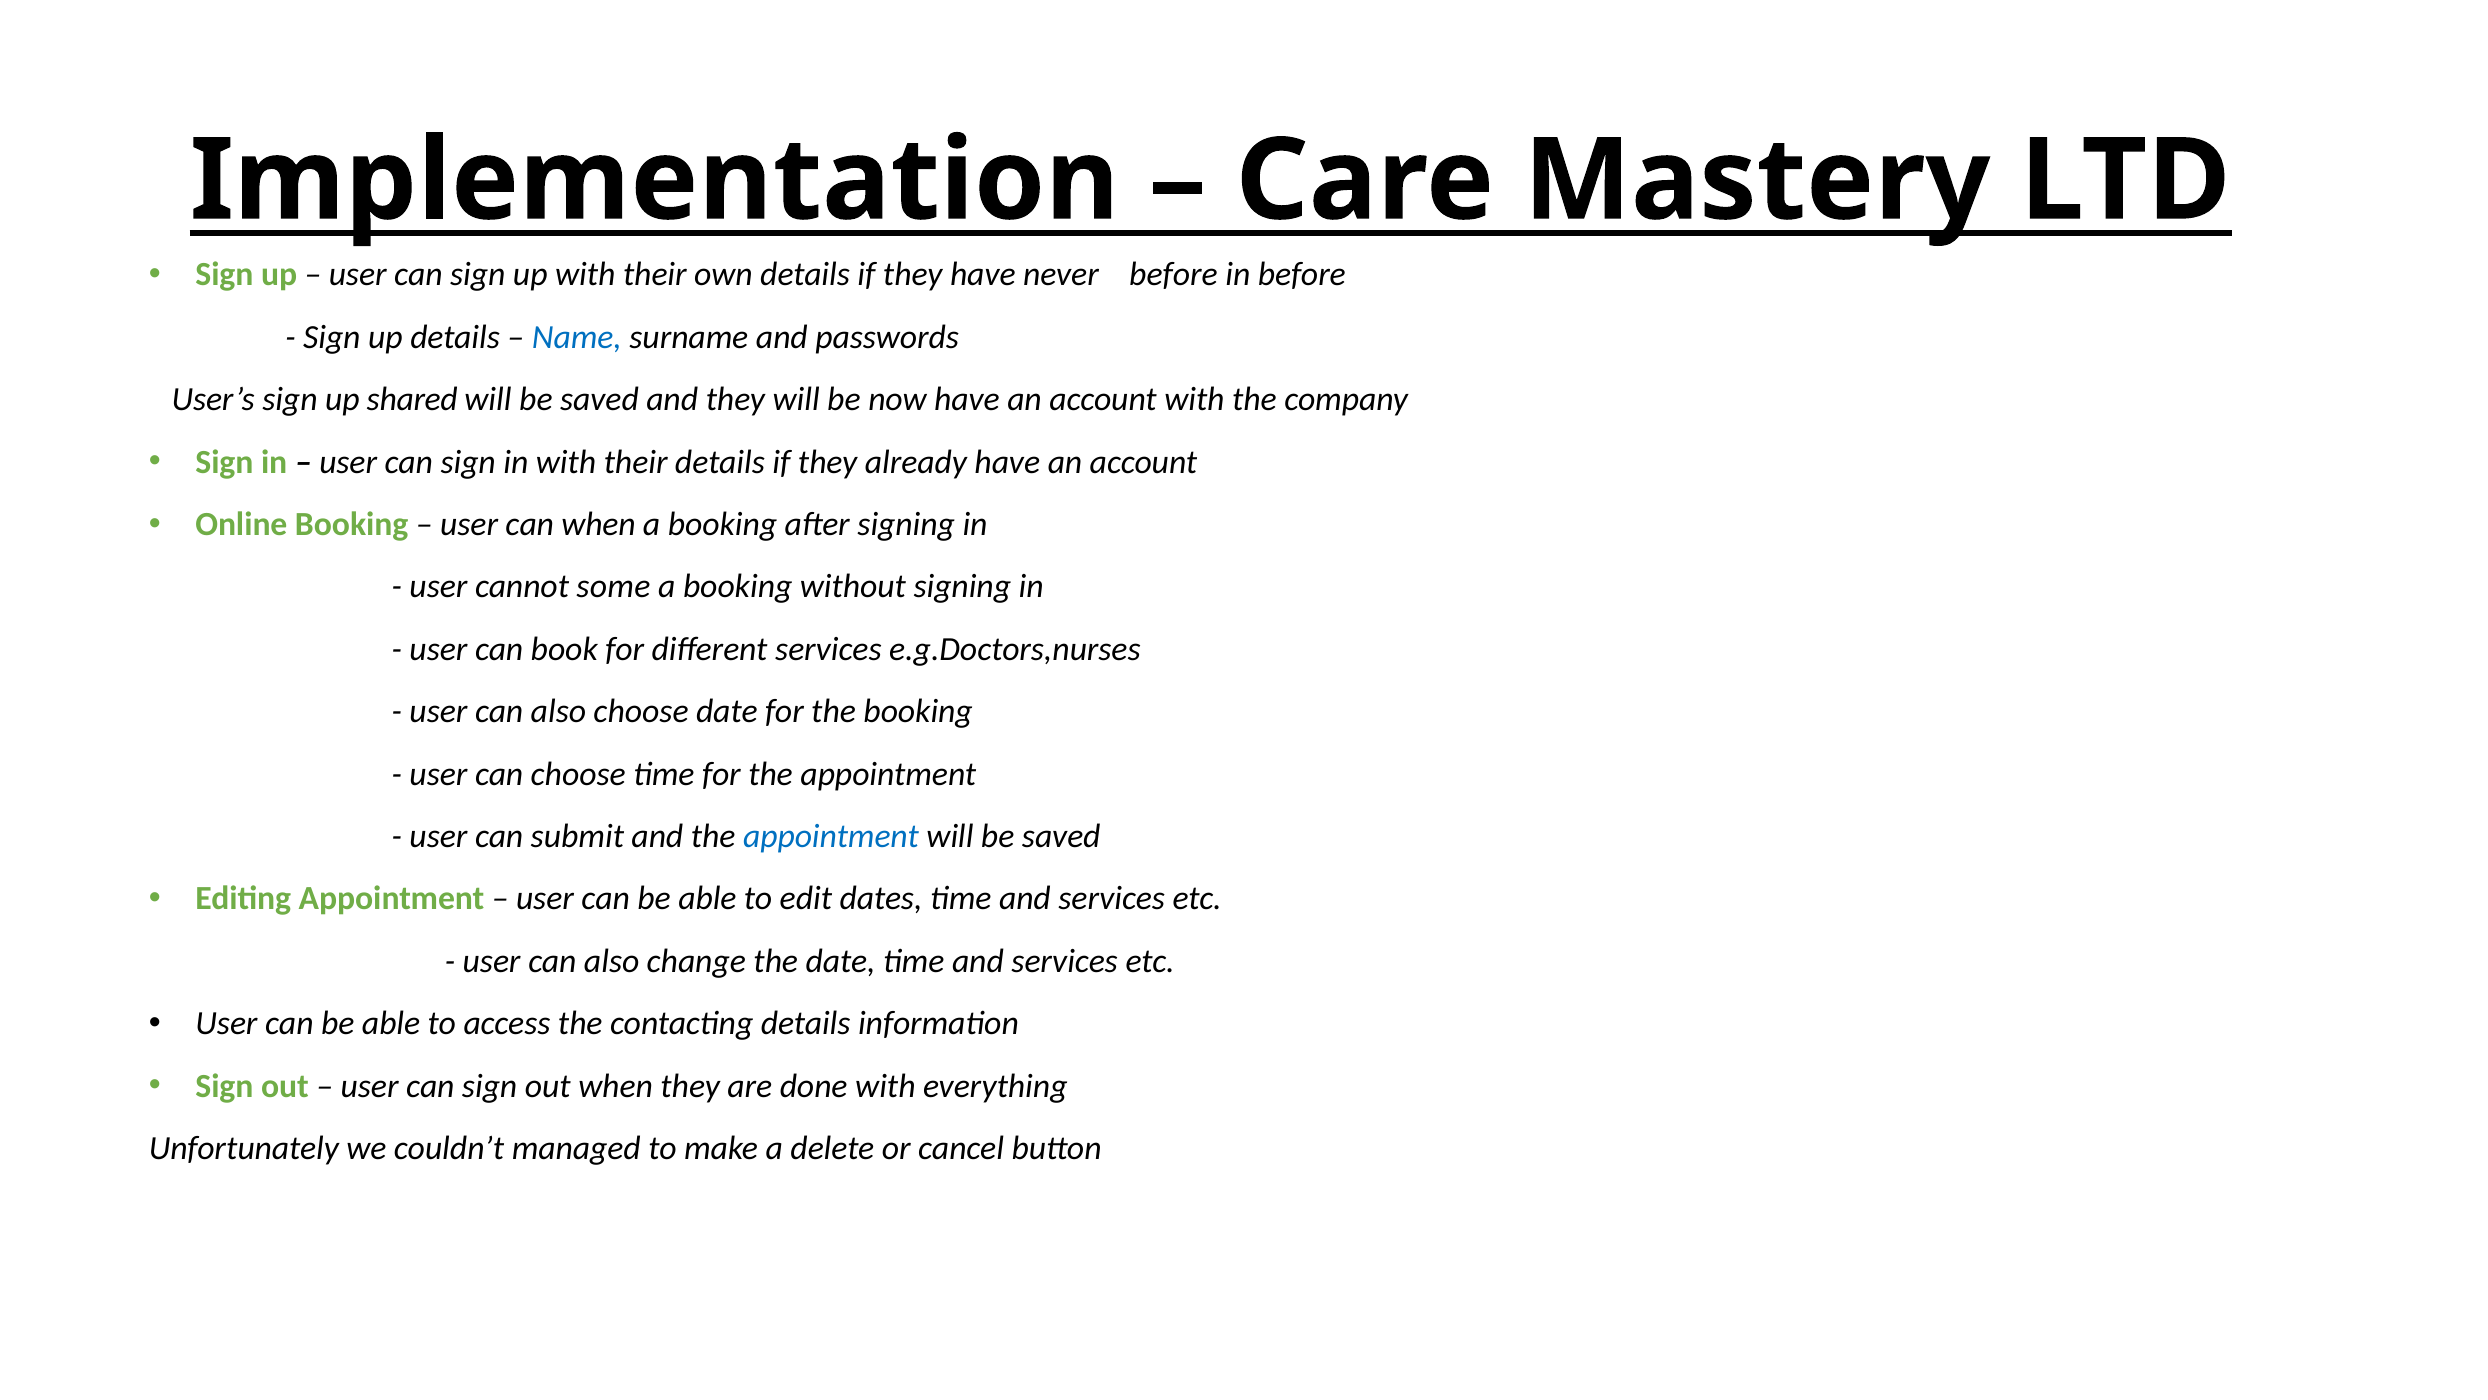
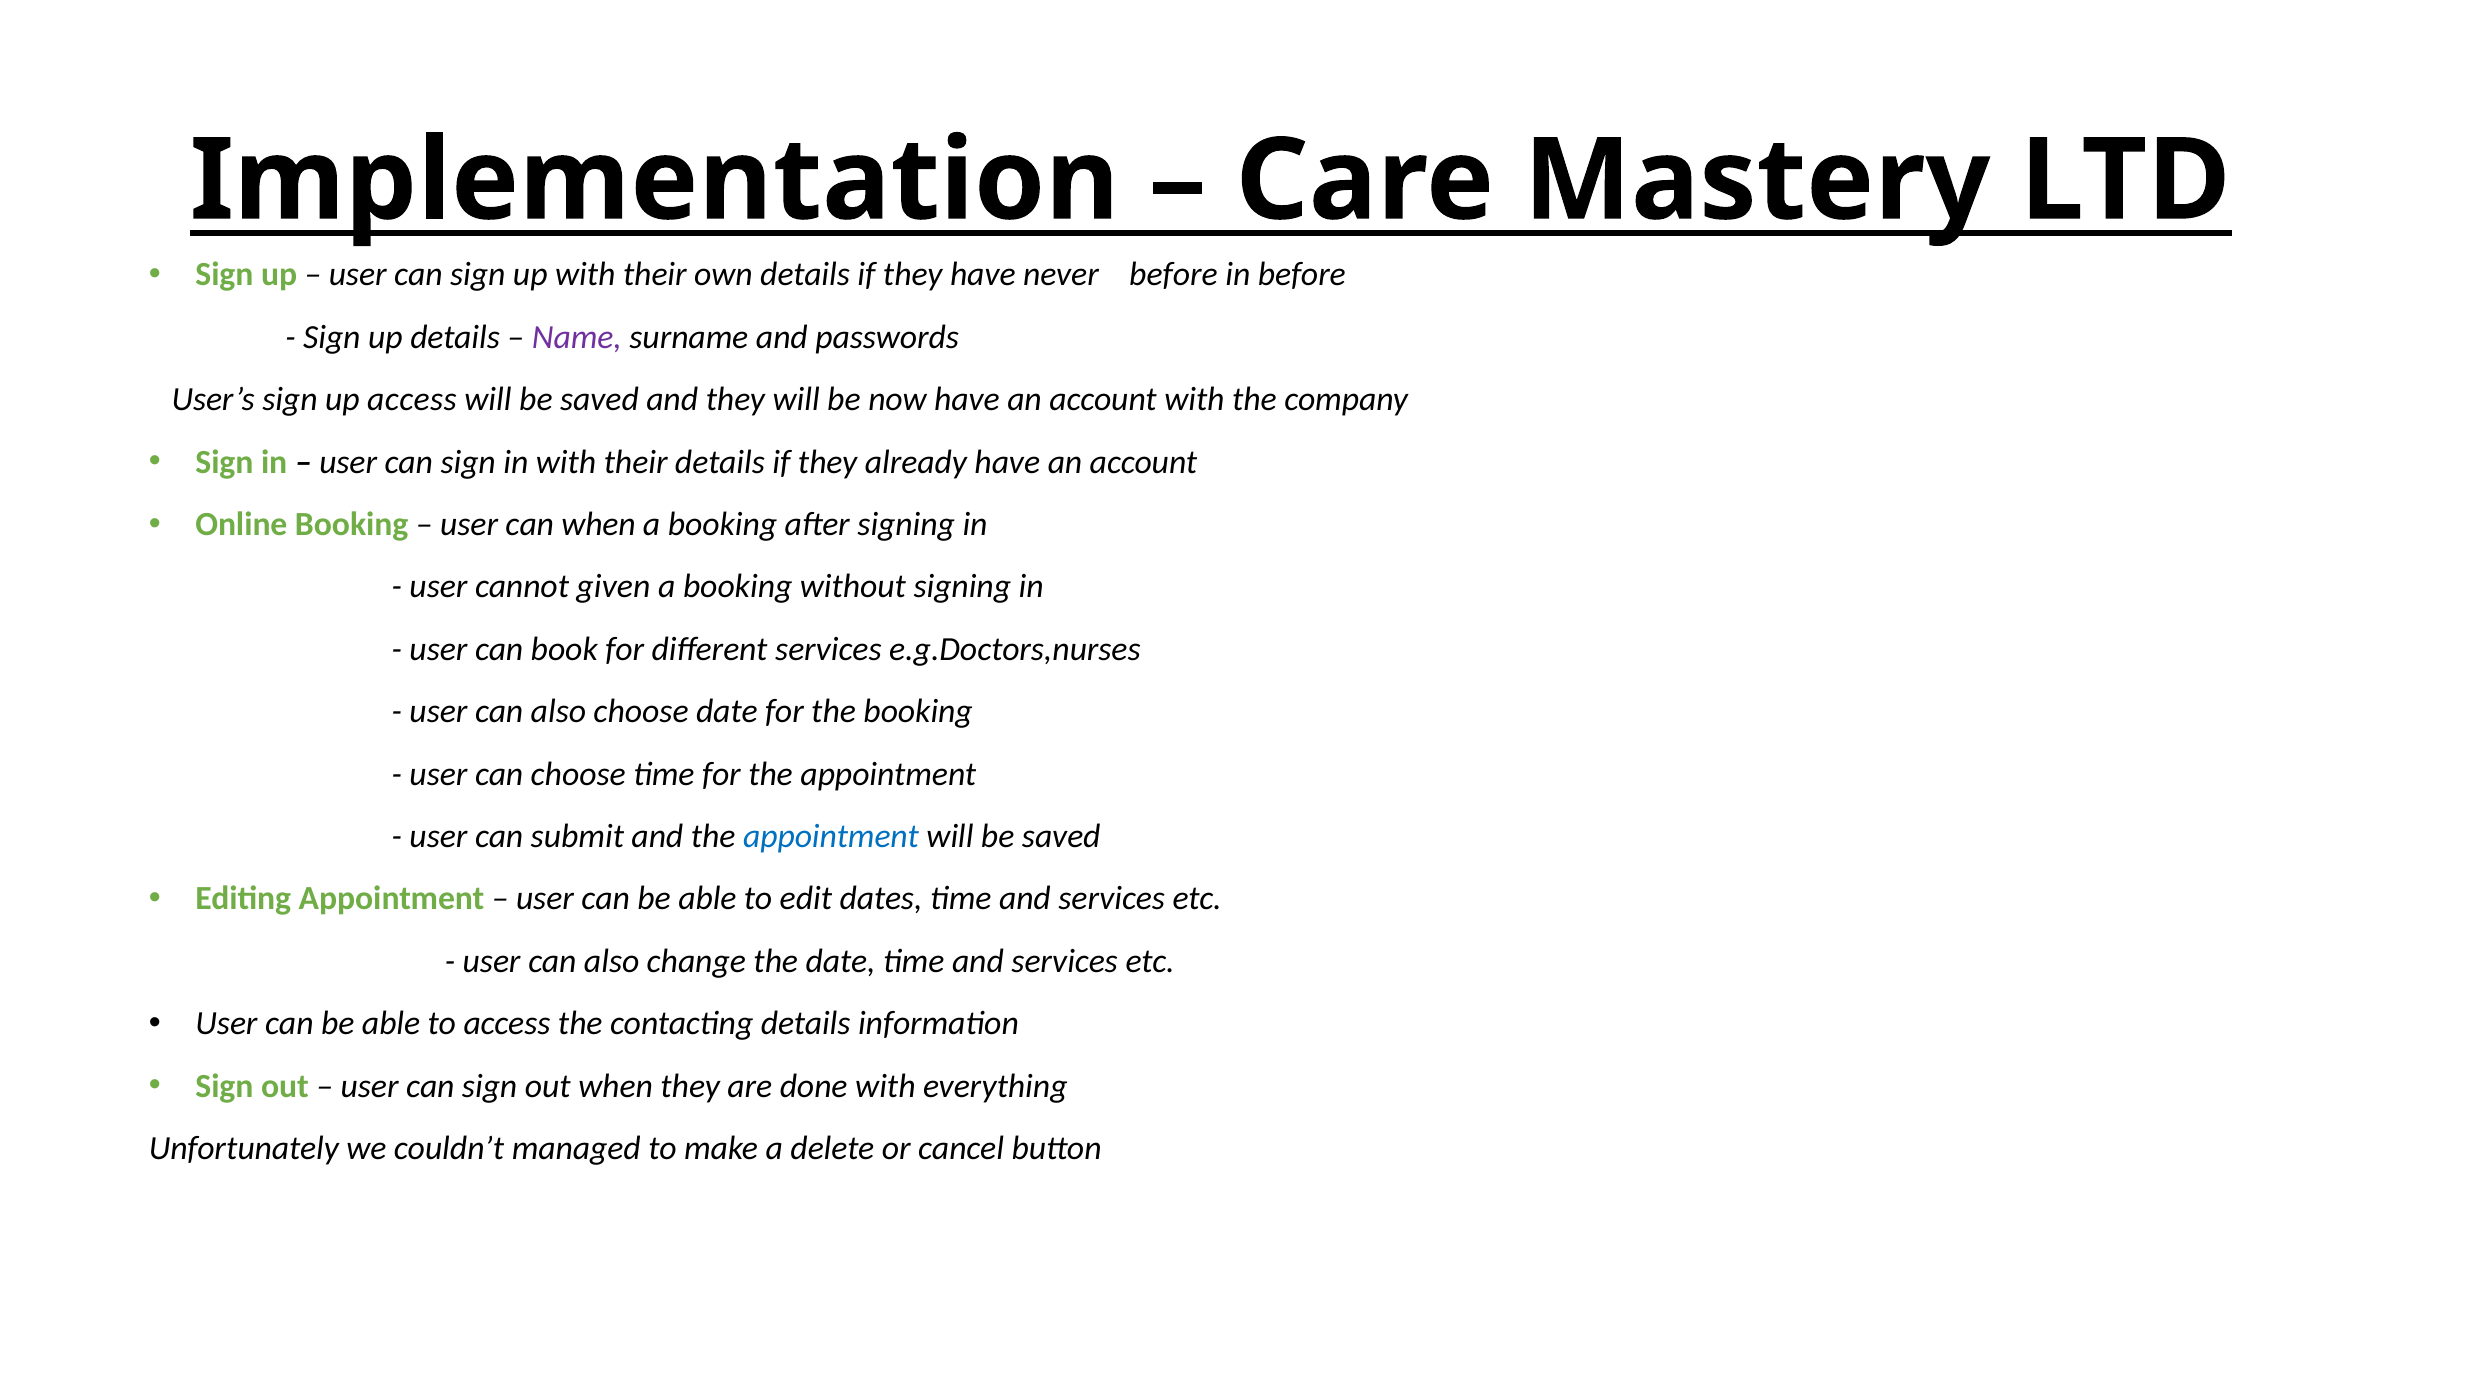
Name colour: blue -> purple (577, 337)
up shared: shared -> access (412, 399)
some: some -> given (613, 587)
